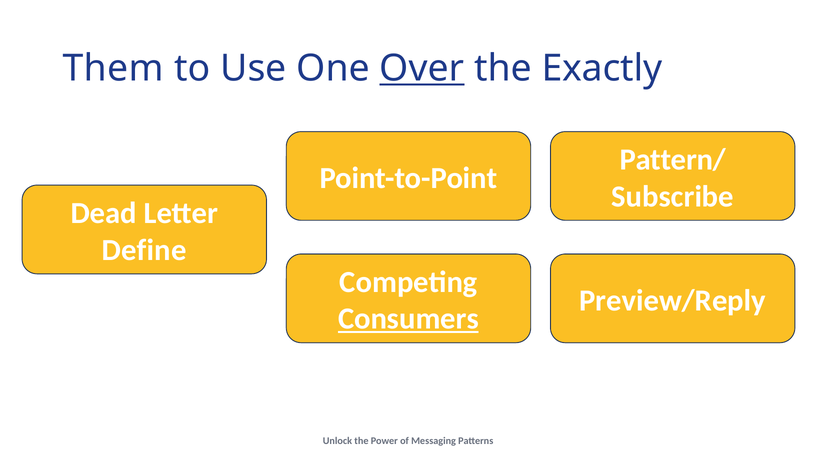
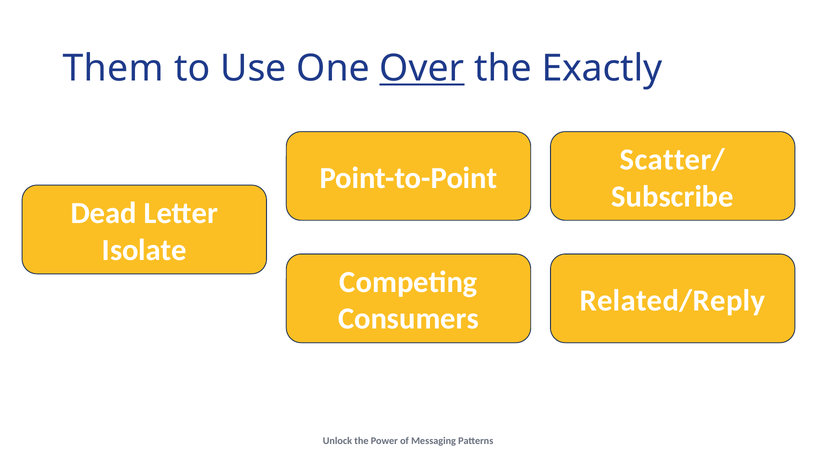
Pattern/: Pattern/ -> Scatter/ (672, 160)
Define: Define -> Isolate (144, 250)
Preview/Reply: Preview/Reply -> Related/Reply (672, 301)
Consumers underline: present -> none (408, 319)
